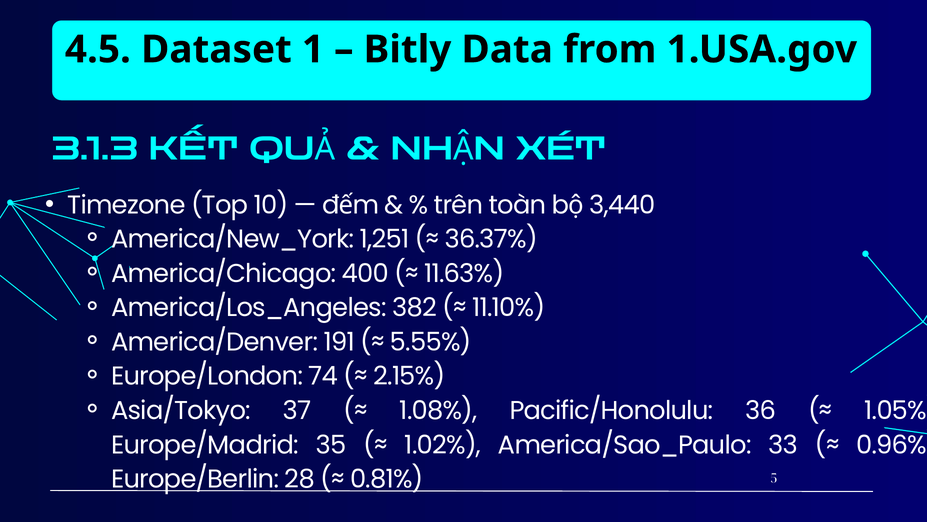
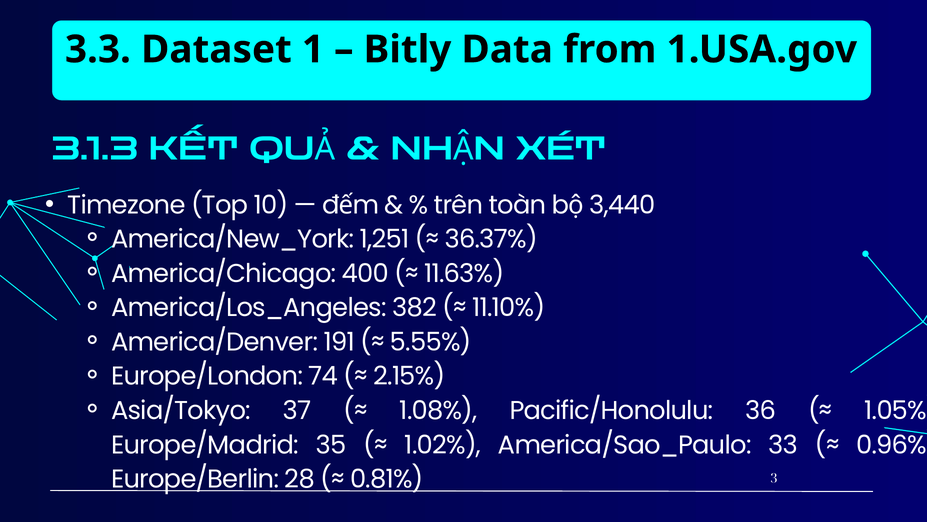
4.5: 4.5 -> 3.3 (98, 49)
5: 5 -> 3 (774, 478)
